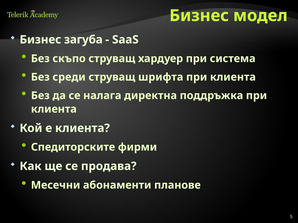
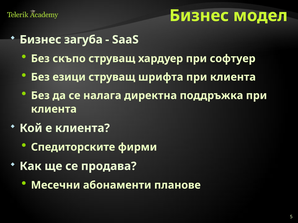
система: система -> софтуер (233, 59)
среди: среди -> езици (69, 77)
